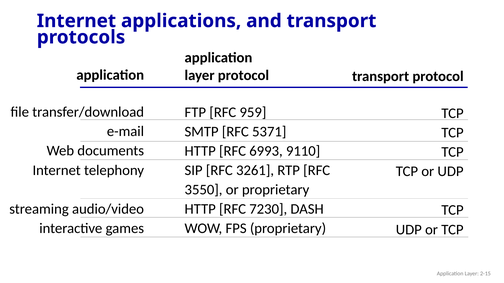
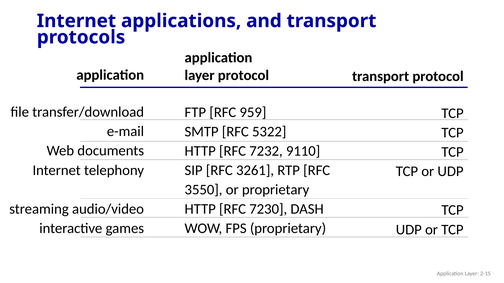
5371: 5371 -> 5322 (269, 132)
6993: 6993 -> 7232 (266, 151)
